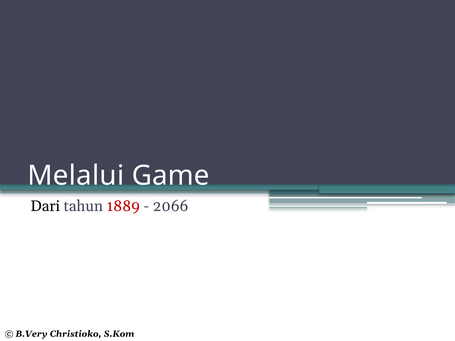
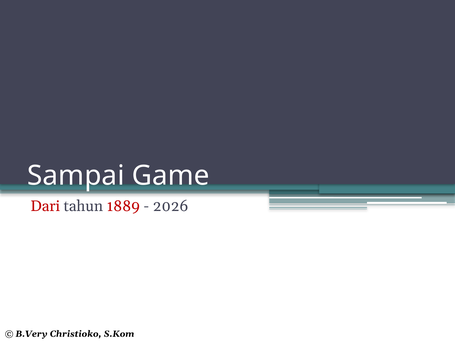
Melalui: Melalui -> Sampai (76, 176)
Dari colour: black -> red (45, 206)
2066: 2066 -> 2026 (171, 206)
